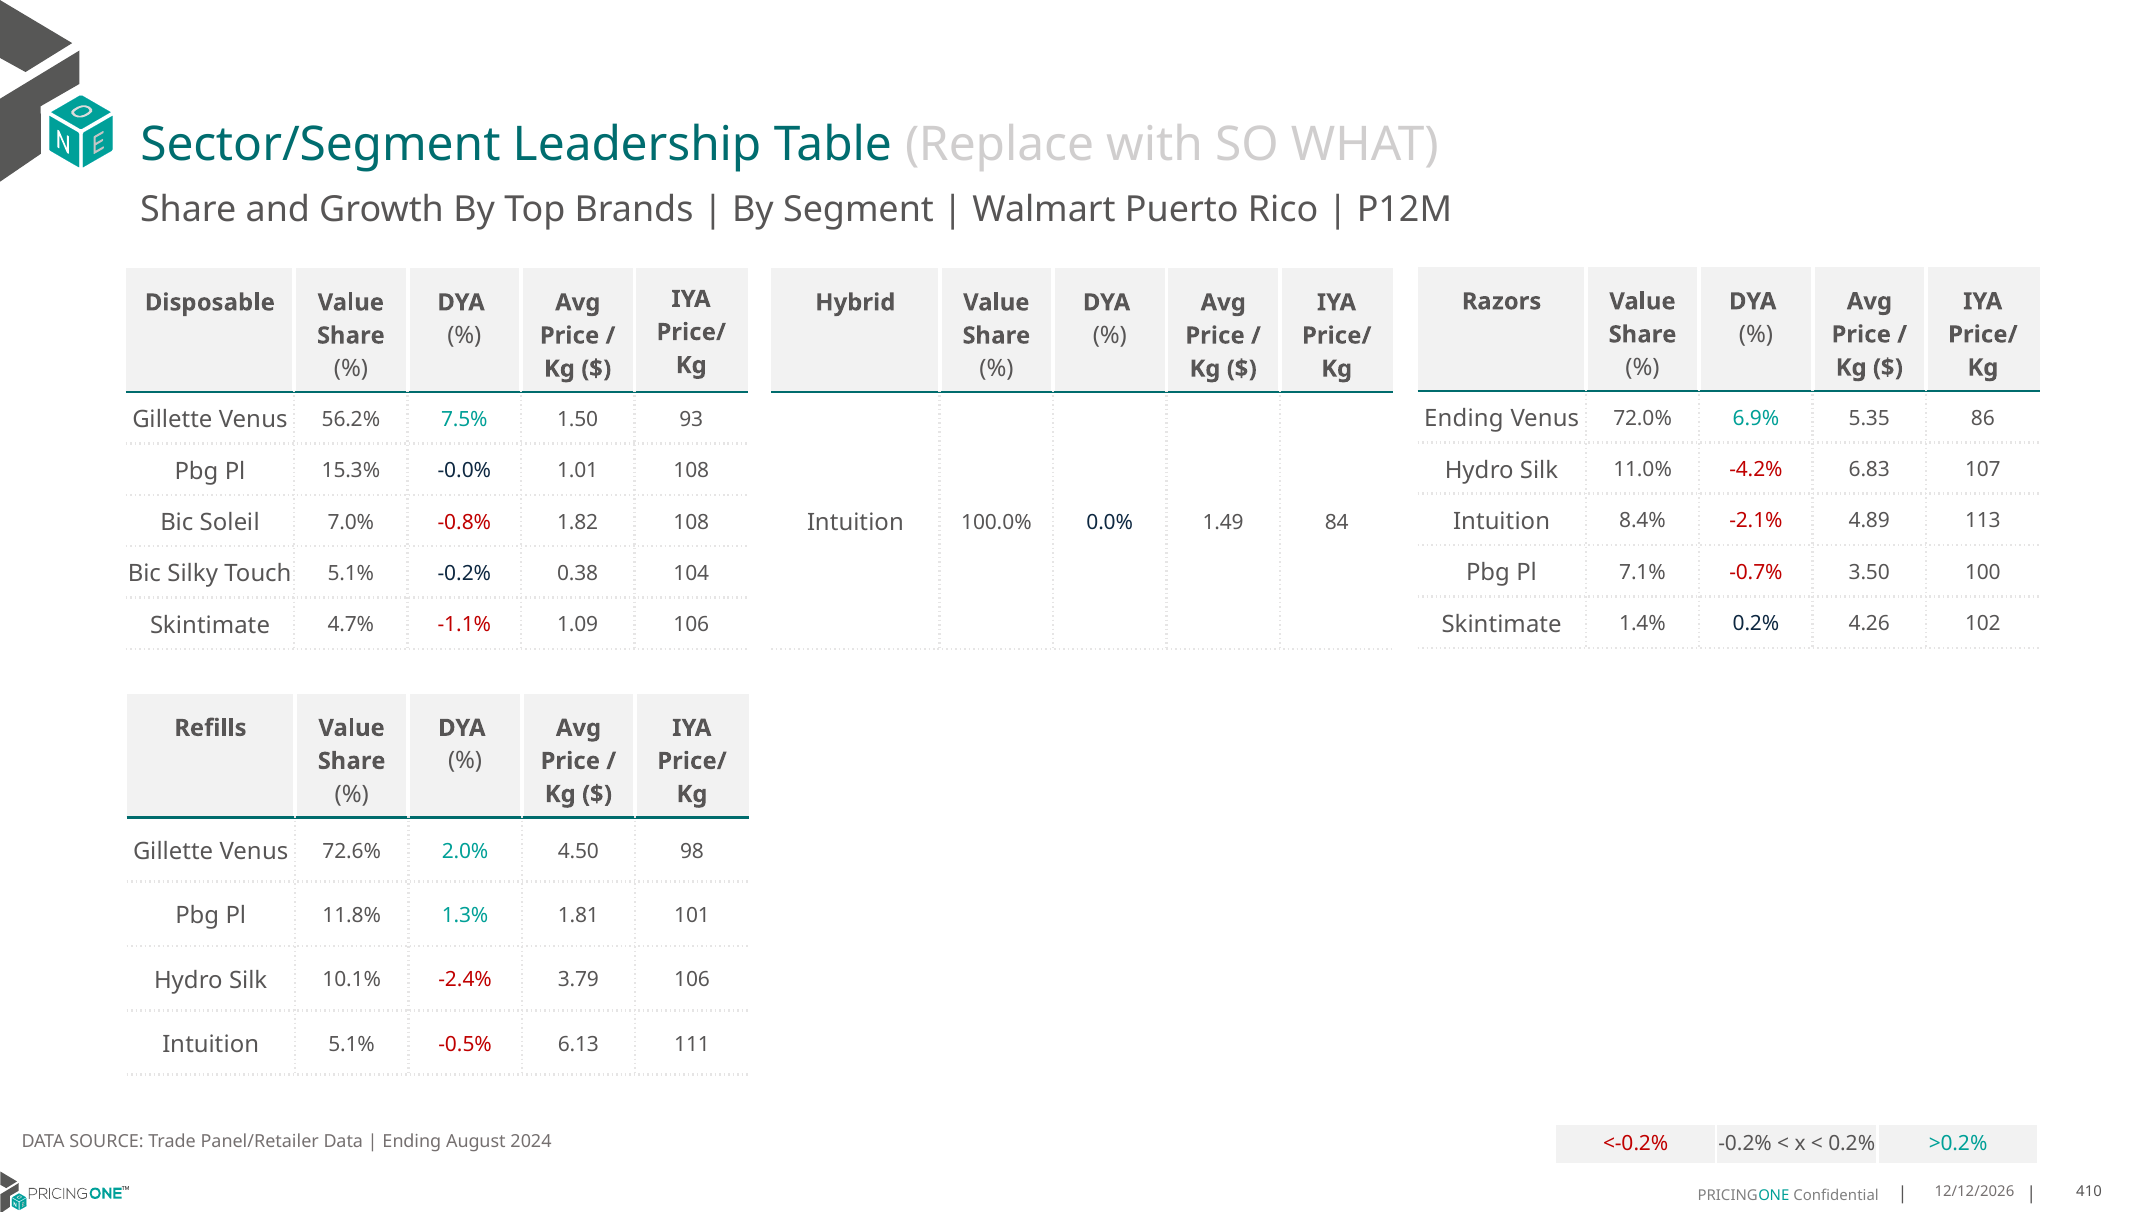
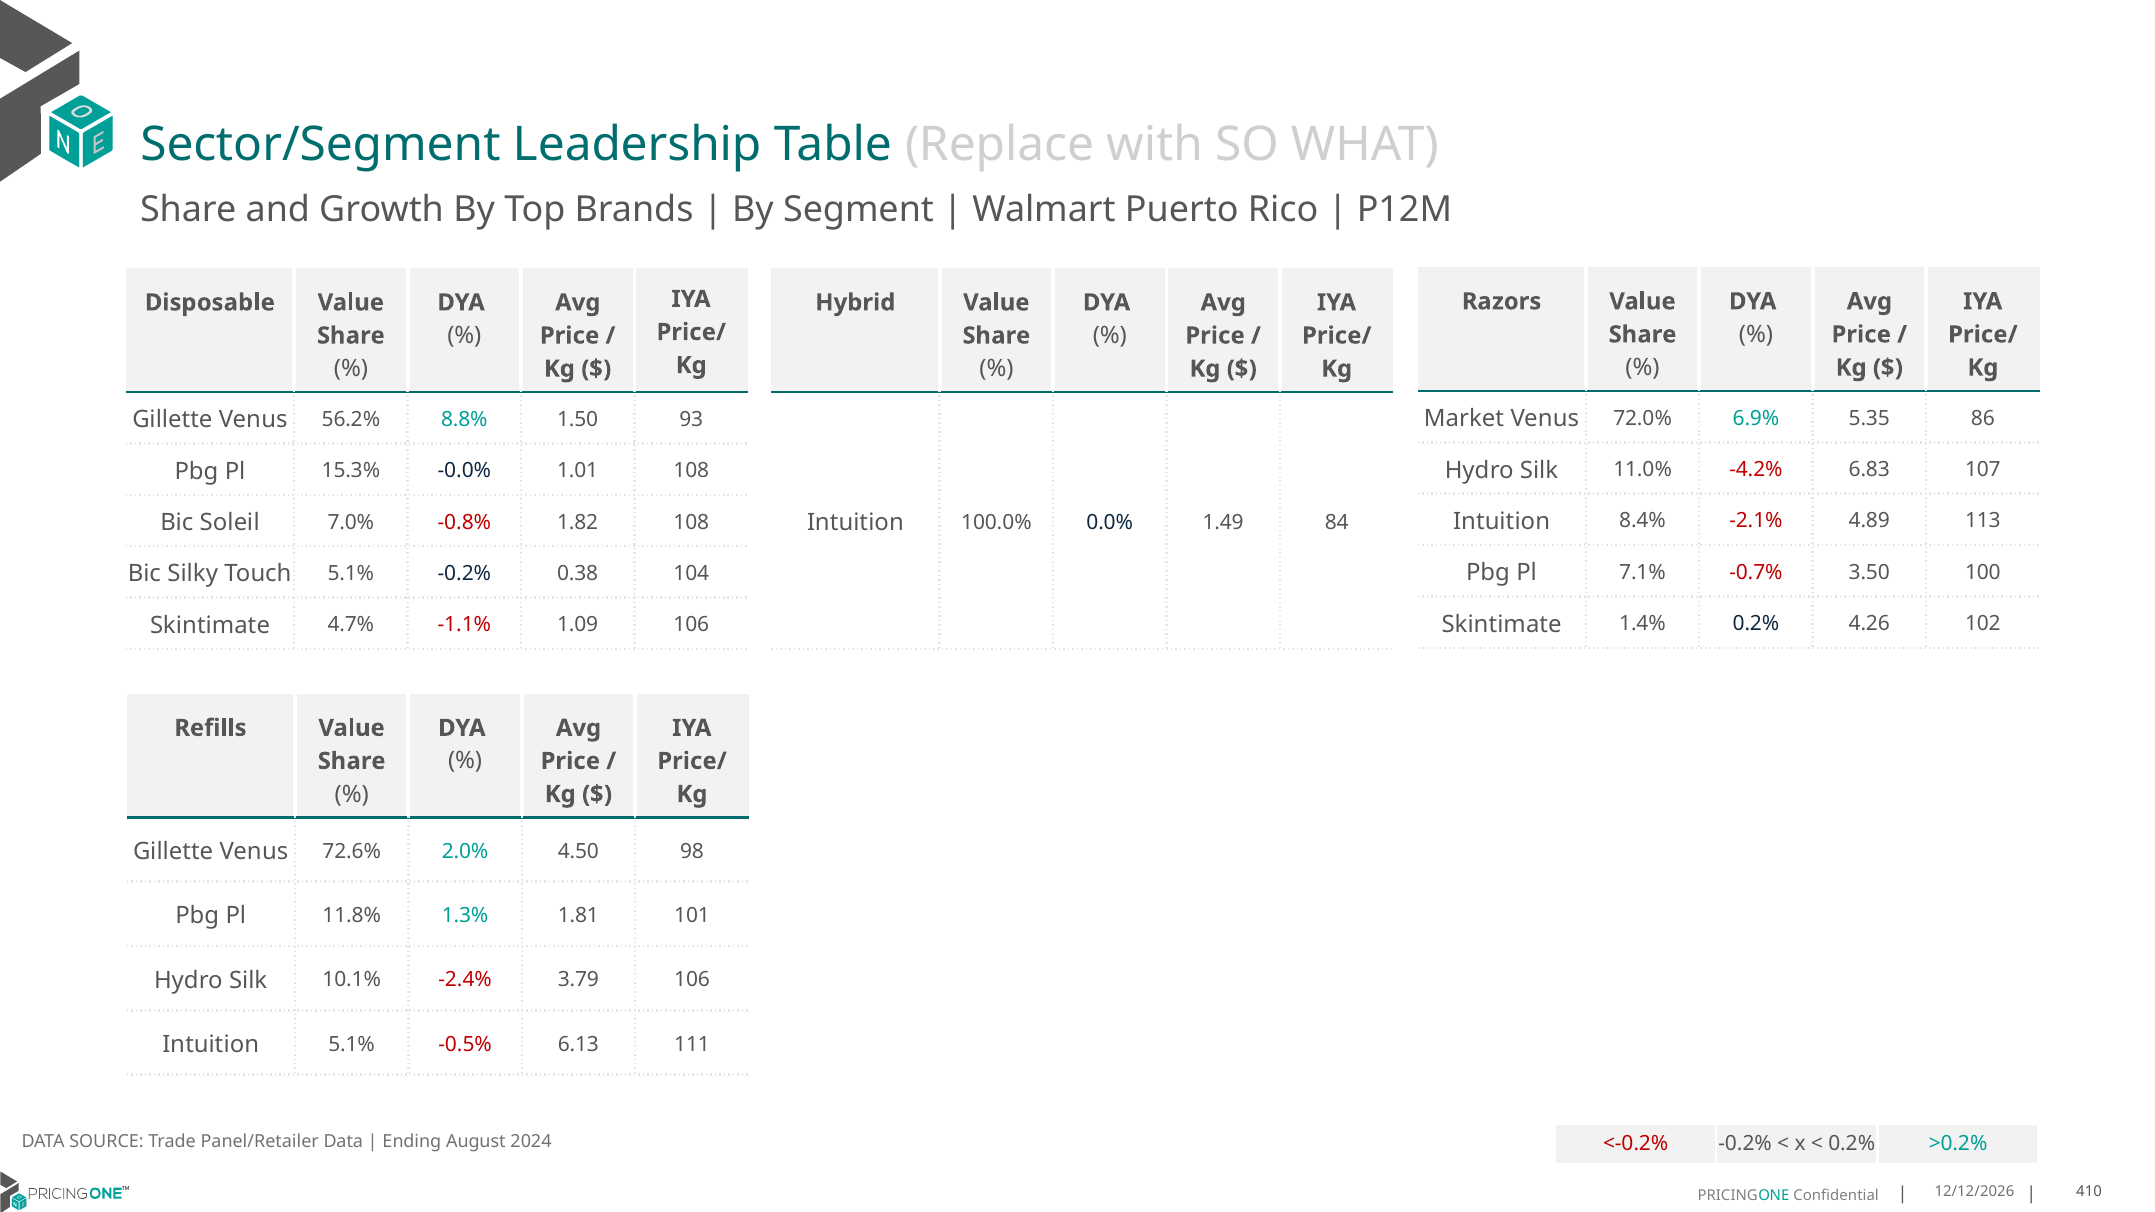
Ending: Ending -> Market (1464, 419)
7.5%: 7.5% -> 8.8% (464, 419)
